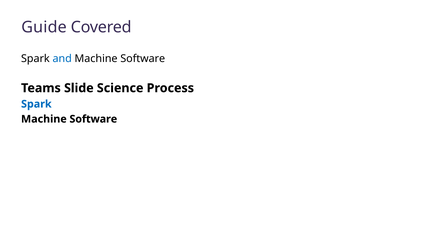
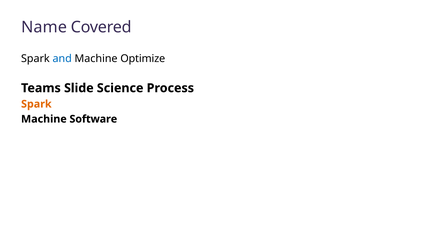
Guide: Guide -> Name (44, 27)
Software: Software -> Optimize (143, 59)
Spark colour: blue -> orange (36, 104)
